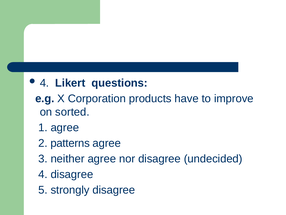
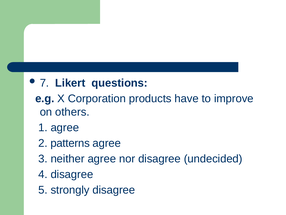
4: 4 -> 7 (44, 83)
sorted: sorted -> others (72, 112)
